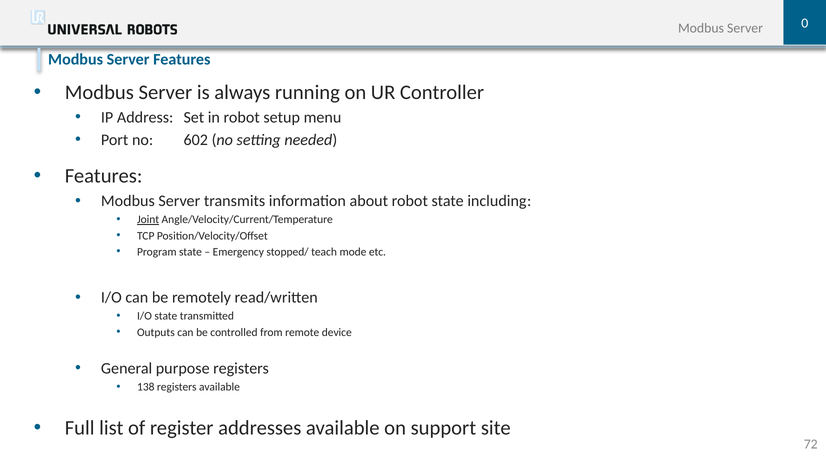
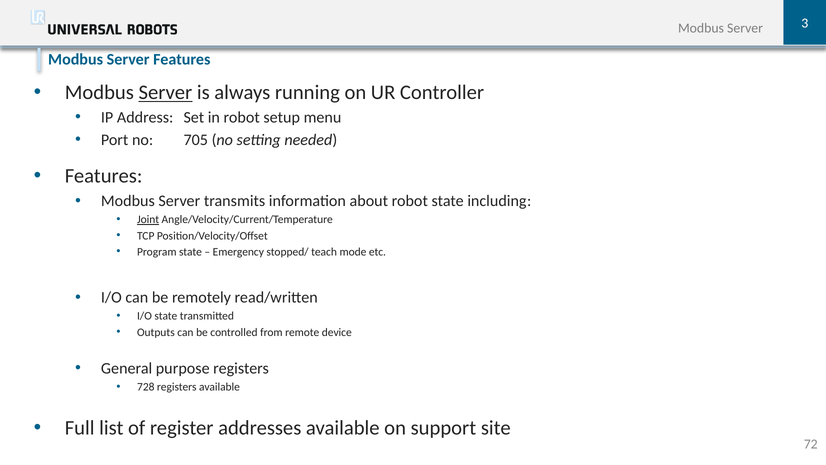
0: 0 -> 3 (805, 23)
Server underline: none -> present (165, 92)
602: 602 -> 705 (196, 140)
138: 138 -> 728 (146, 387)
